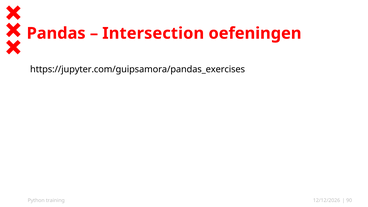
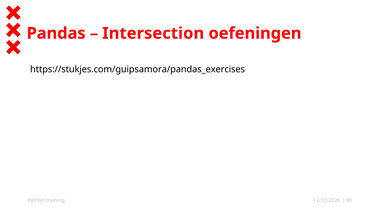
https://jupyter.com/guipsamora/pandas_exercises: https://jupyter.com/guipsamora/pandas_exercises -> https://stukjes.com/guipsamora/pandas_exercises (138, 69)
